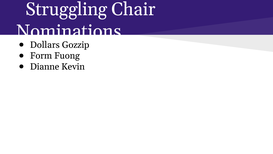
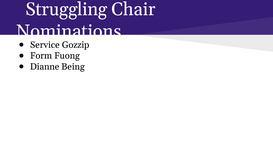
Dollars: Dollars -> Service (45, 45)
Kevin: Kevin -> Being (73, 67)
